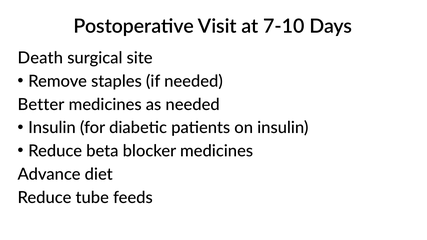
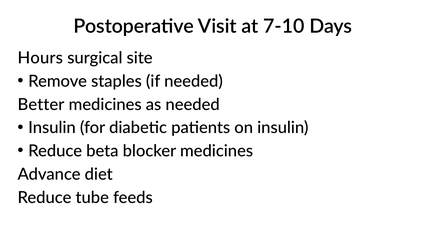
Death: Death -> Hours (40, 58)
